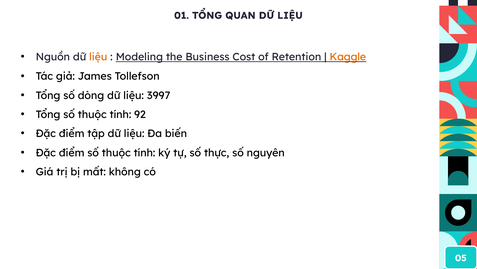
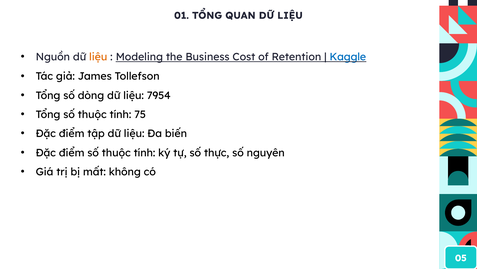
Kaggle colour: orange -> blue (348, 57)
3997: 3997 -> 7954 (159, 95)
92: 92 -> 75 (140, 114)
